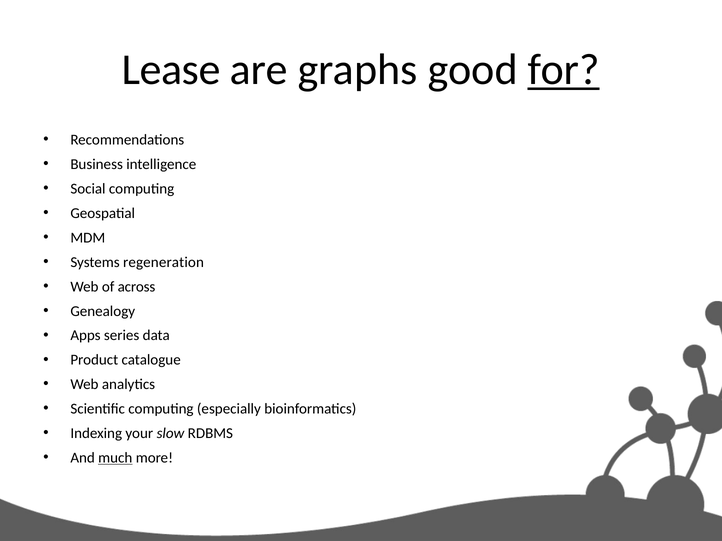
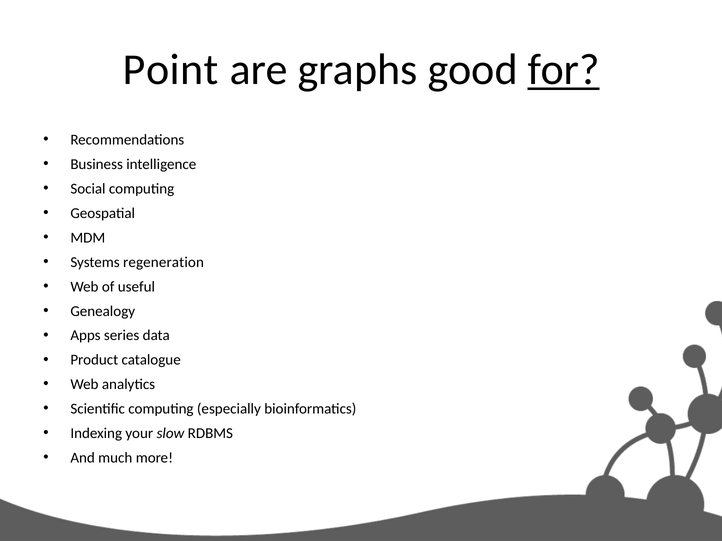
Lease: Lease -> Point (171, 70)
across: across -> useful (136, 287)
much underline: present -> none (115, 458)
